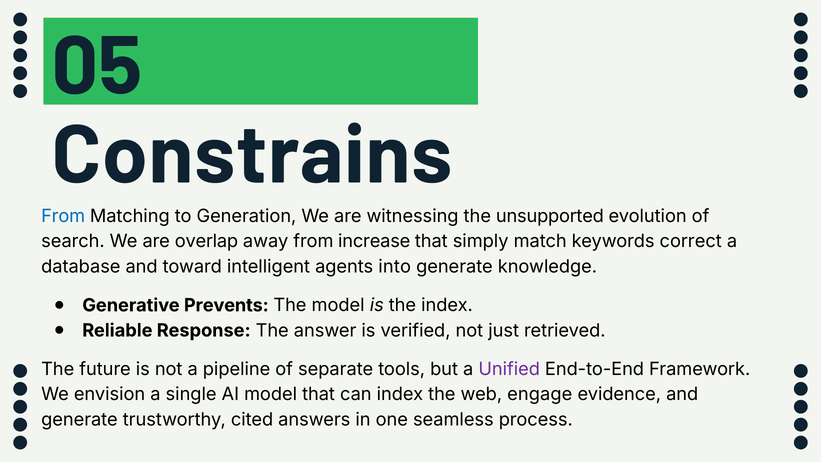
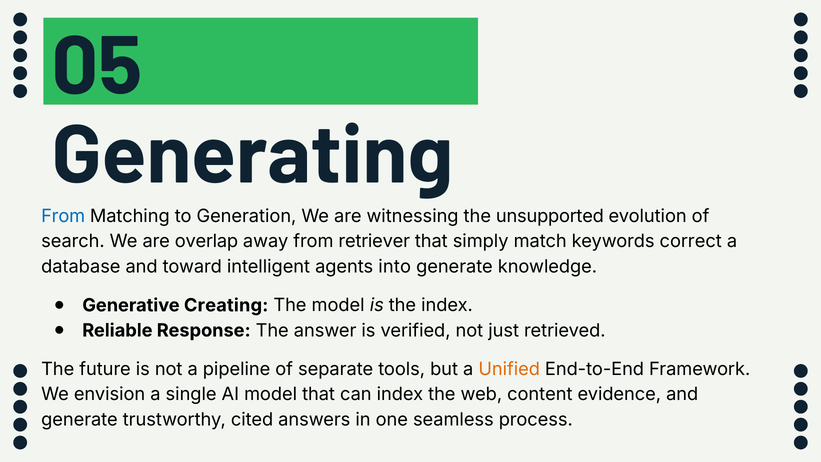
Constrains: Constrains -> Generating (252, 156)
increase: increase -> retriever (374, 241)
Prevents: Prevents -> Creating (226, 305)
Unified colour: purple -> orange (509, 369)
engage: engage -> content (540, 394)
